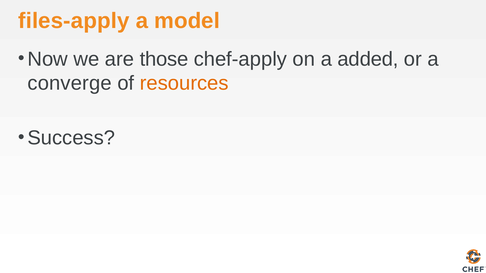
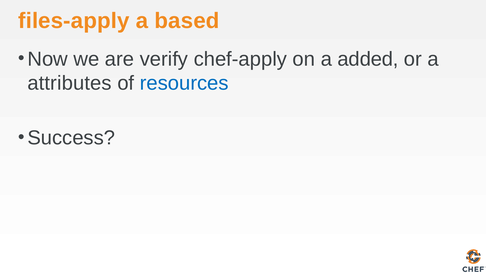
model: model -> based (187, 21)
those: those -> verify (164, 59)
converge: converge -> attributes (70, 83)
resources colour: orange -> blue (184, 83)
